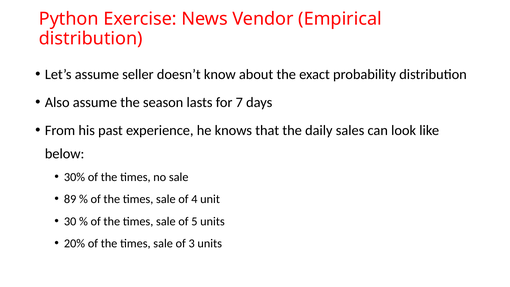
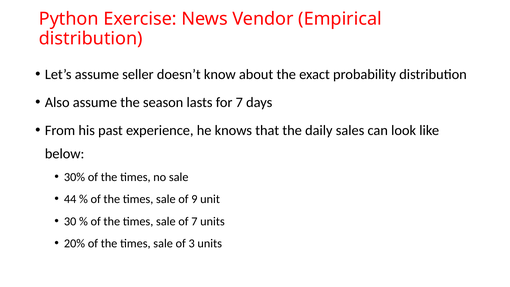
89: 89 -> 44 (70, 199)
4: 4 -> 9 (194, 199)
of 5: 5 -> 7 (194, 221)
